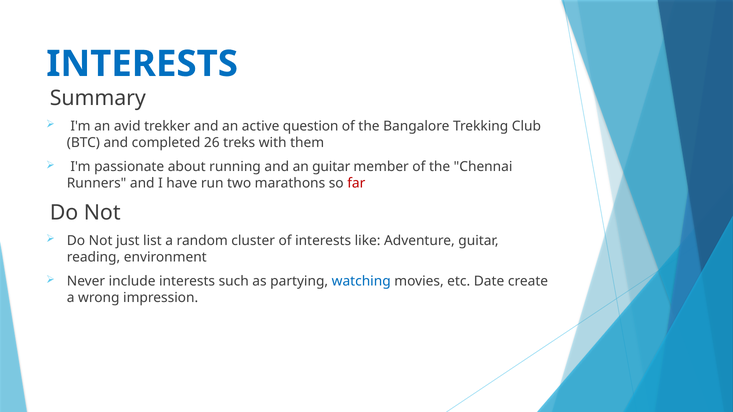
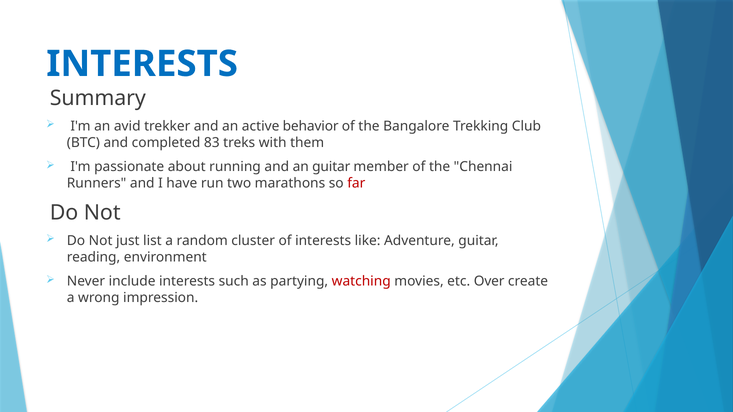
question: question -> behavior (311, 126)
26: 26 -> 83 (212, 143)
watching colour: blue -> red (361, 282)
Date: Date -> Over (489, 282)
